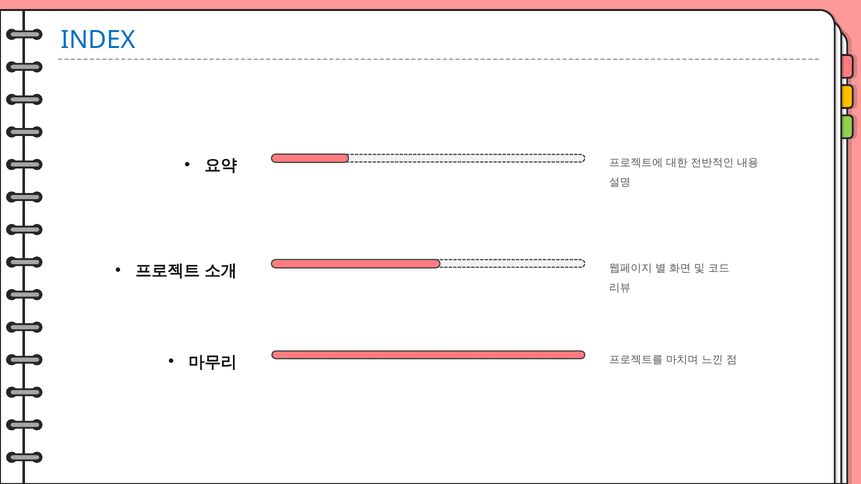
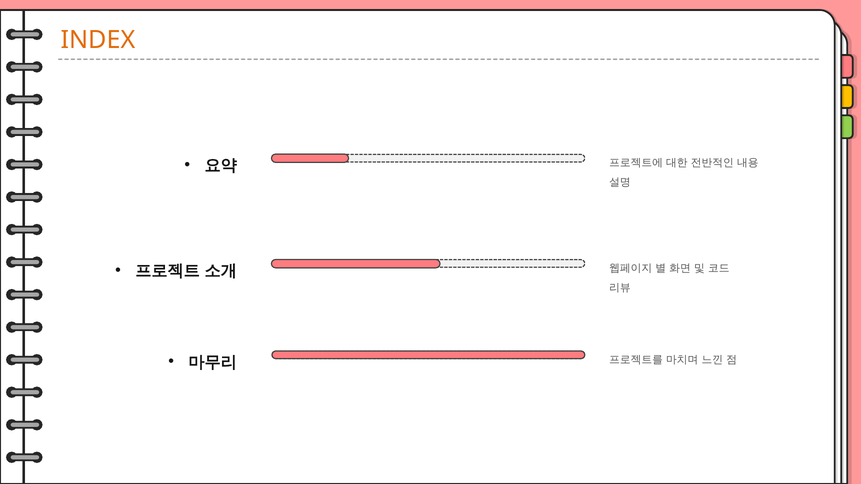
INDEX colour: blue -> orange (98, 40)
